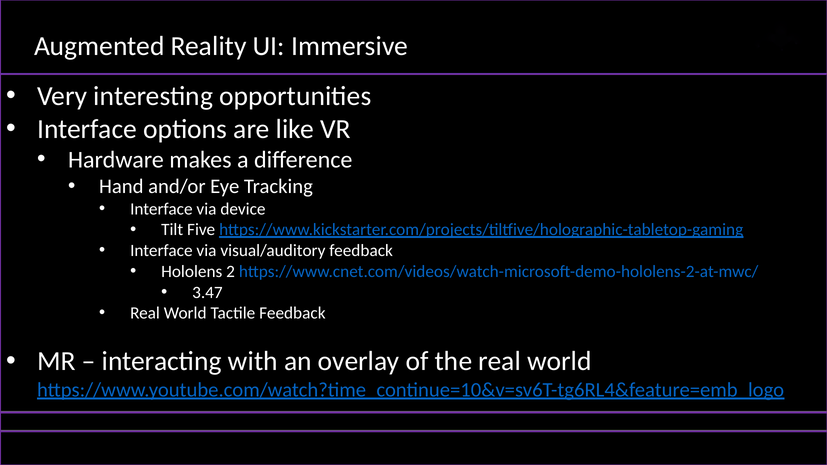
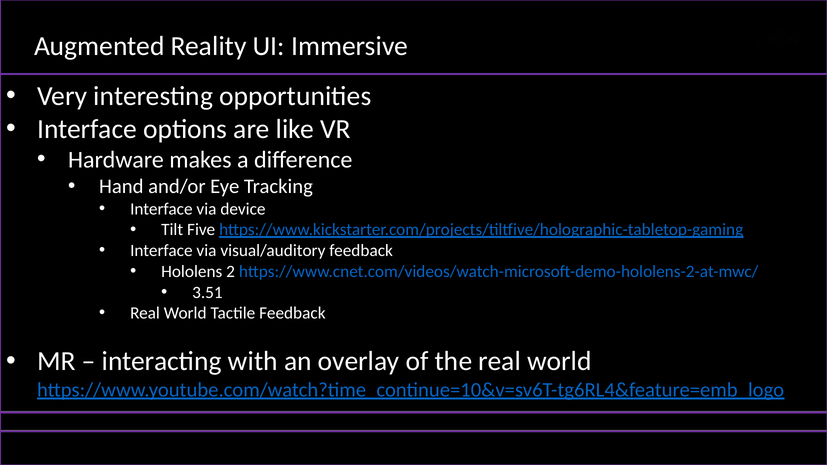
3.47: 3.47 -> 3.51 (207, 293)
